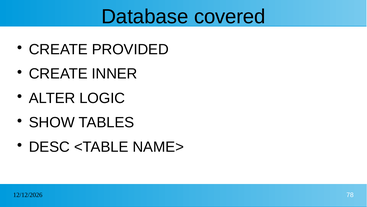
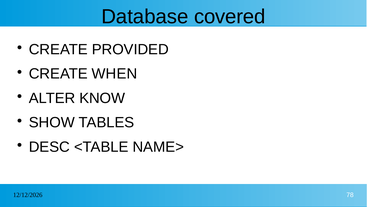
INNER: INNER -> WHEN (114, 74)
LOGIC: LOGIC -> KNOW (102, 98)
